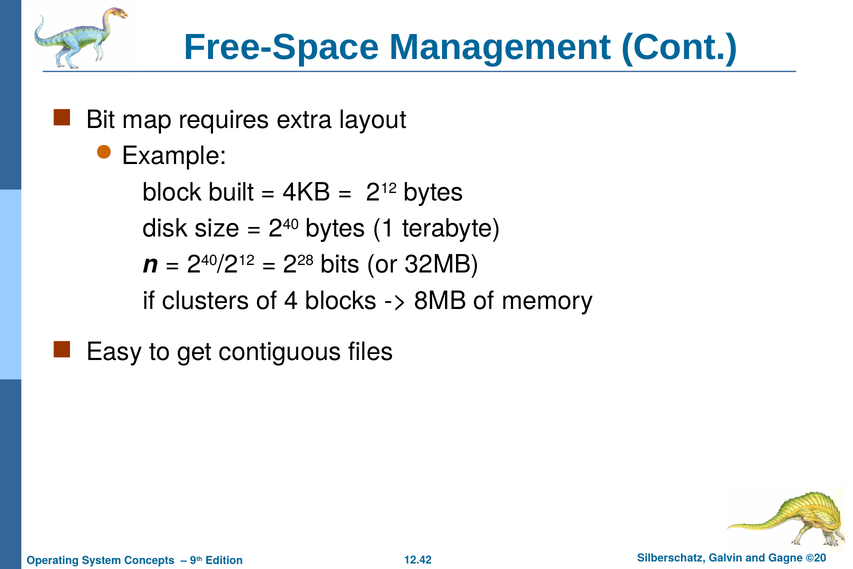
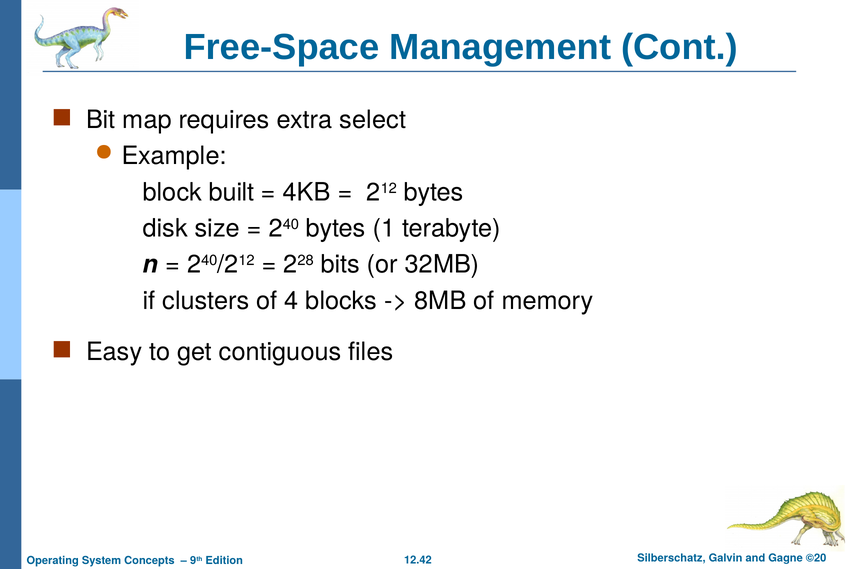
layout: layout -> select (373, 120)
